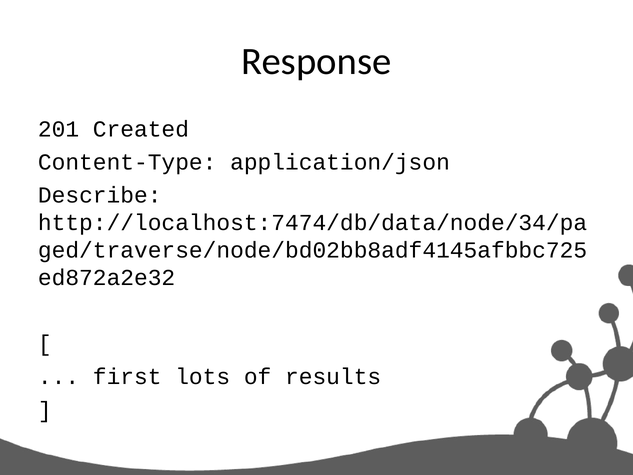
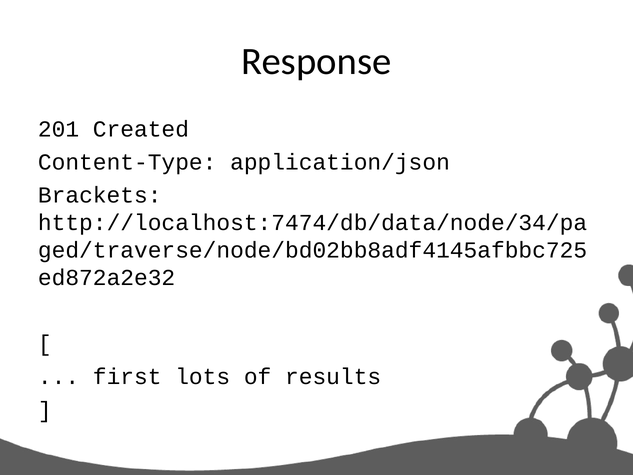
Describe: Describe -> Brackets (100, 195)
